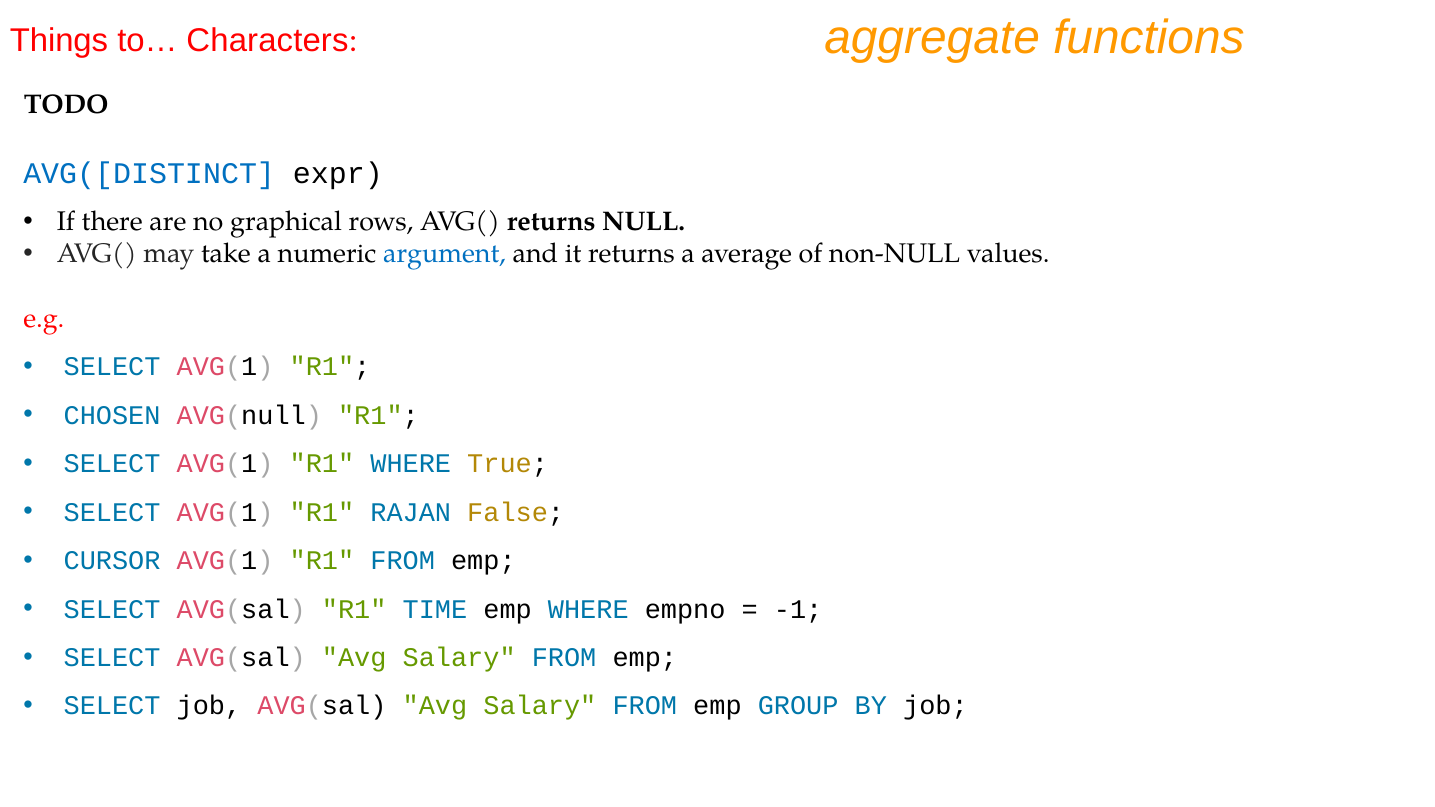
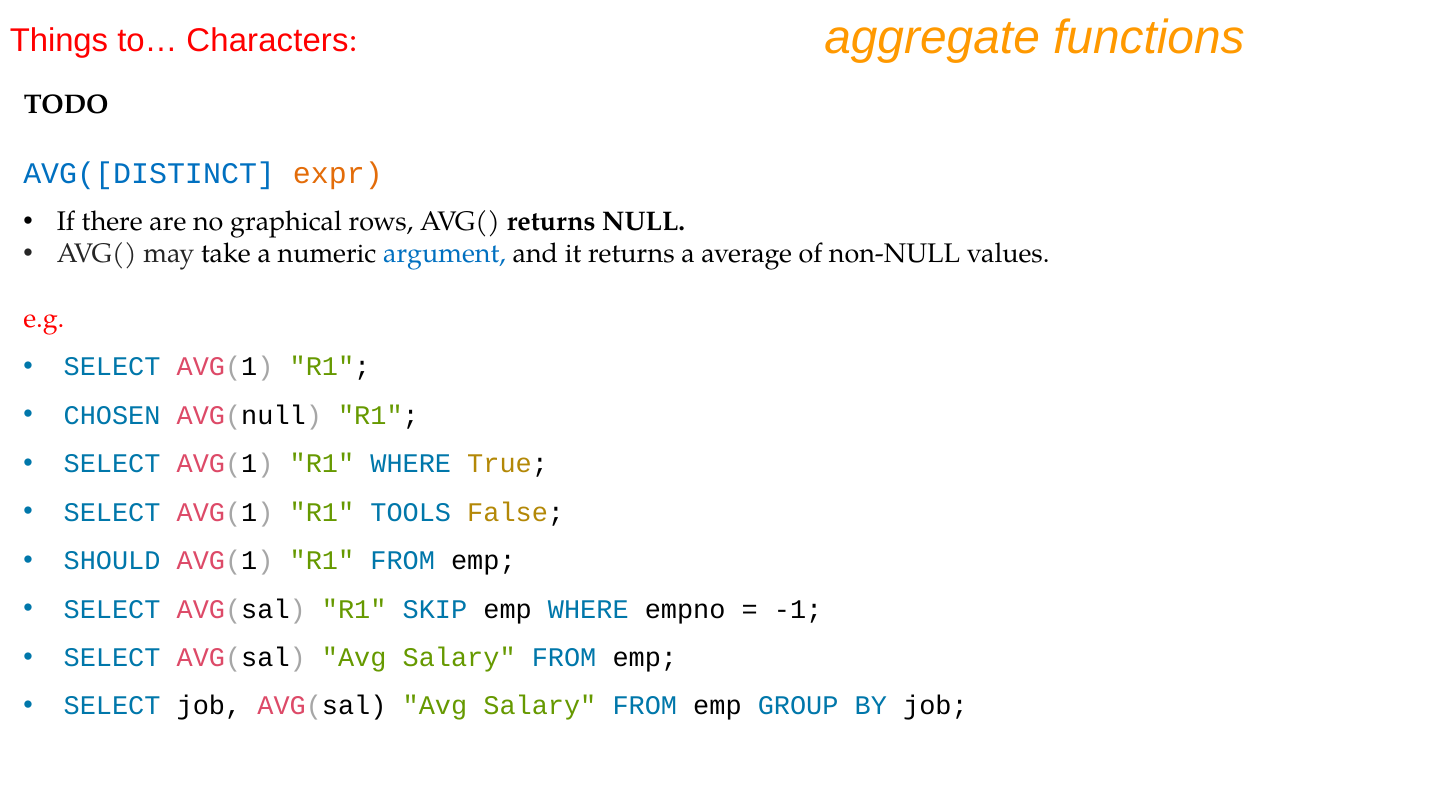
expr colour: black -> orange (338, 174)
RAJAN: RAJAN -> TOOLS (411, 512)
CURSOR: CURSOR -> SHOULD (112, 561)
TIME: TIME -> SKIP (435, 609)
